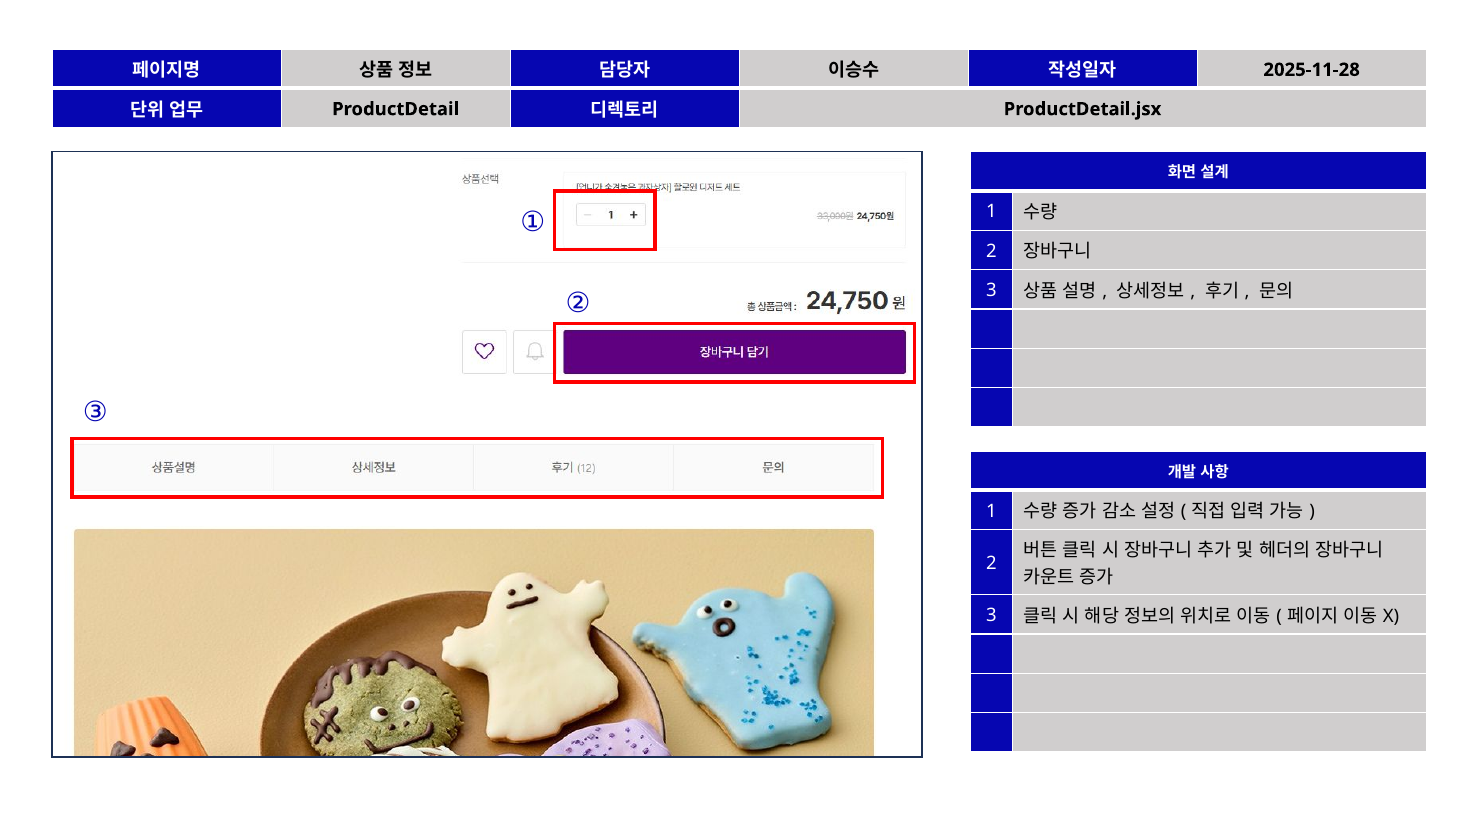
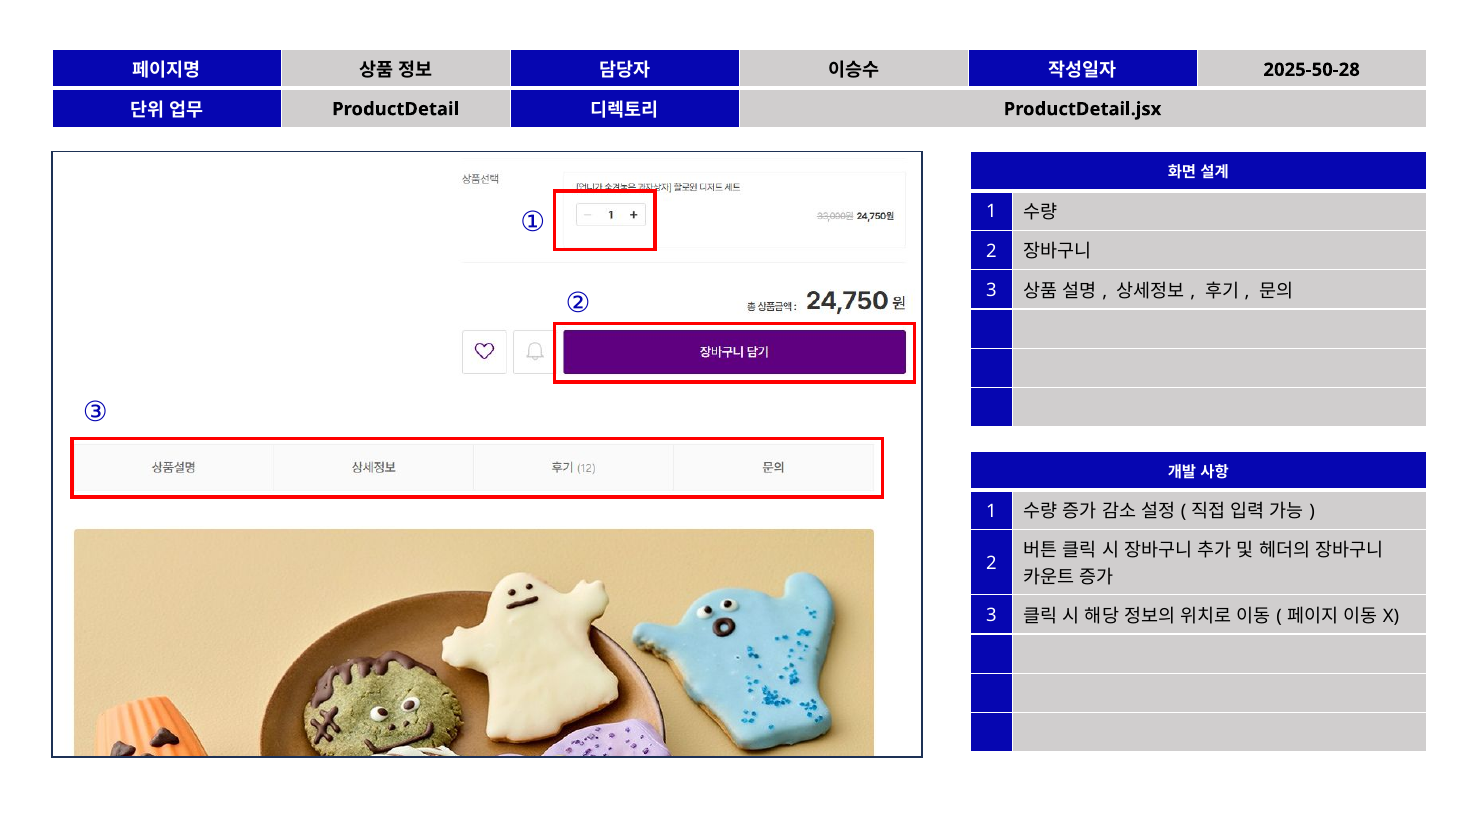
2025-11-28: 2025-11-28 -> 2025-50-28 (1312, 70)
